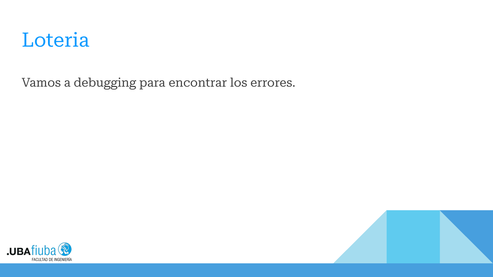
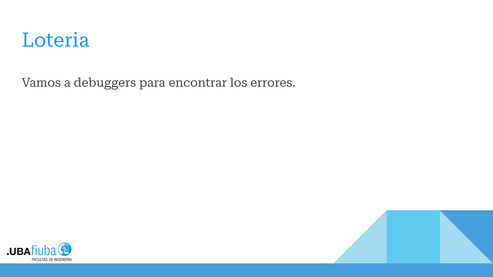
debugging: debugging -> debuggers (105, 83)
